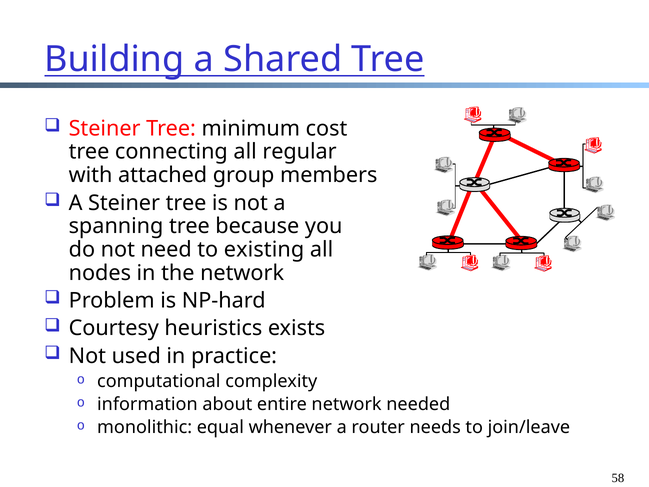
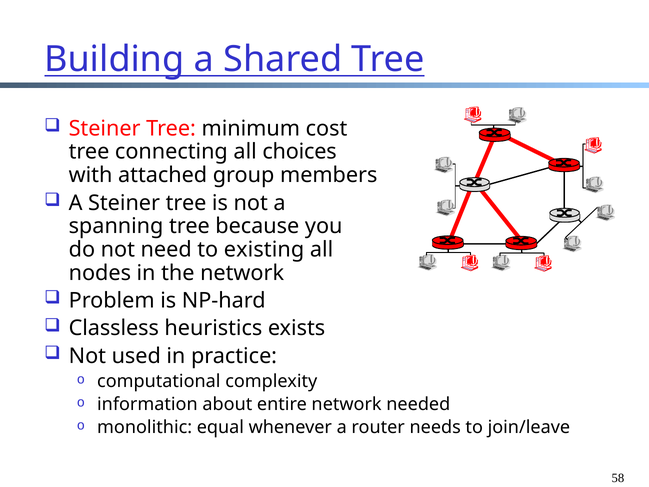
regular: regular -> choices (300, 152)
Courtesy: Courtesy -> Classless (114, 328)
